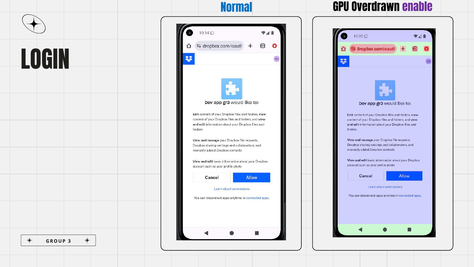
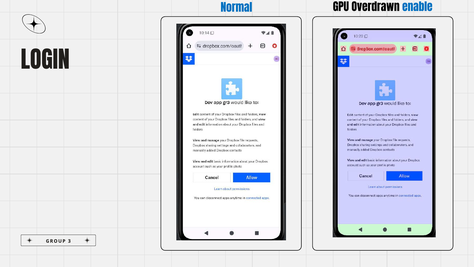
enable colour: purple -> blue (417, 8)
